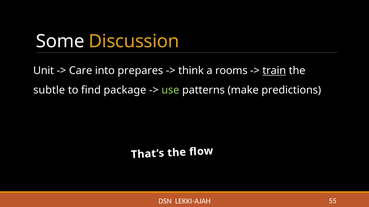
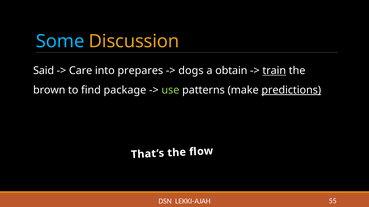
Some colour: white -> light blue (60, 41)
Unit: Unit -> Said (44, 71)
think: think -> dogs (191, 71)
rooms: rooms -> obtain (231, 71)
subtle: subtle -> brown (49, 90)
predictions underline: none -> present (291, 90)
